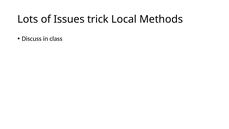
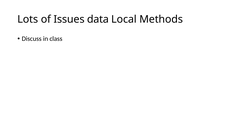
trick: trick -> data (98, 19)
